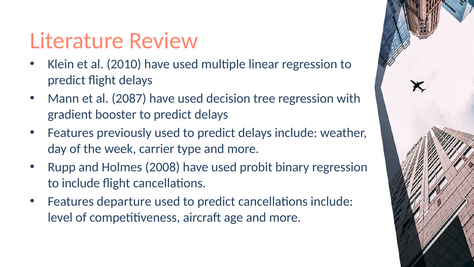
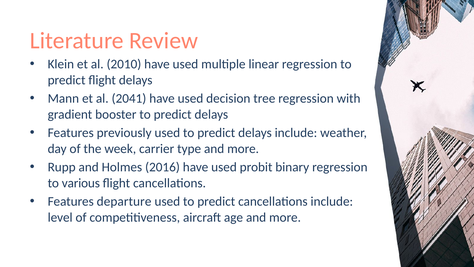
2087: 2087 -> 2041 (129, 98)
2008: 2008 -> 2016 (162, 167)
to include: include -> various (81, 183)
